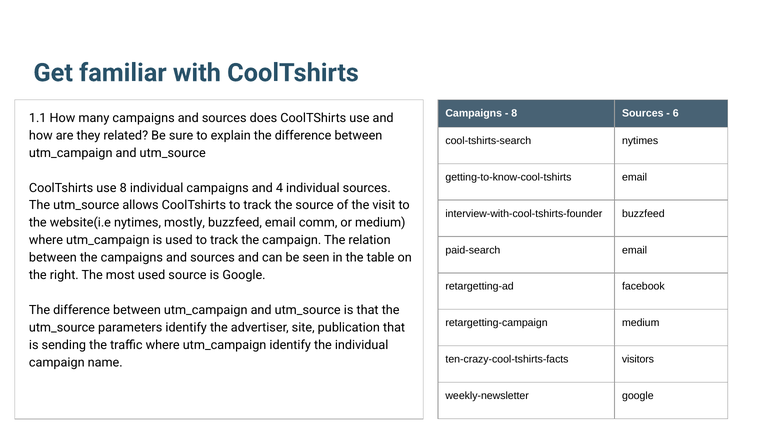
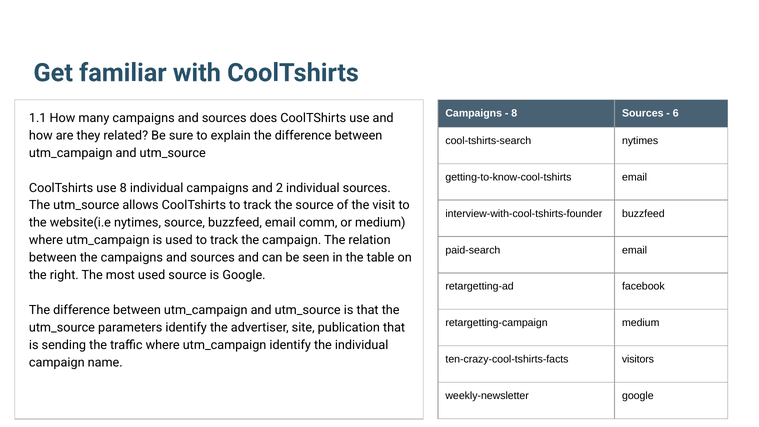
4: 4 -> 2 (279, 188)
nytimes mostly: mostly -> source (185, 223)
